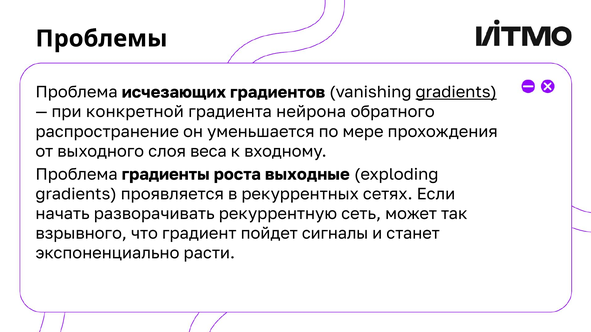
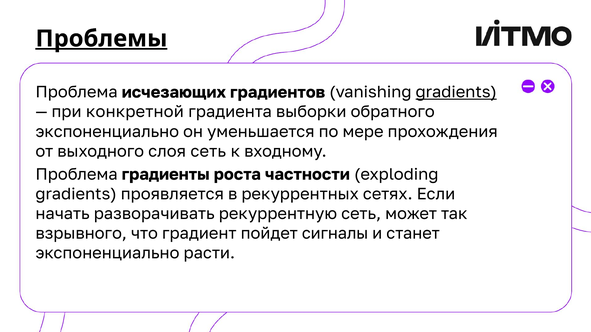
Проблемы underline: none -> present (101, 39)
нейрона: нейрона -> выборки (311, 112)
распространение: распространение -> экспоненциально (107, 132)
слоя веса: веса -> сеть (208, 152)
выходные: выходные -> частности (307, 175)
